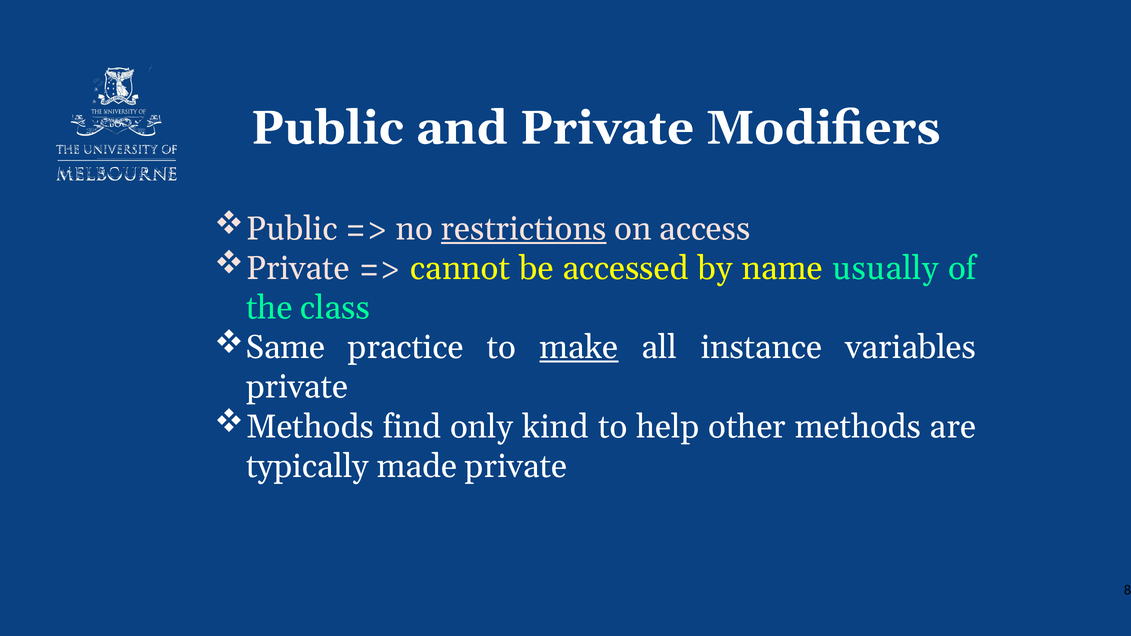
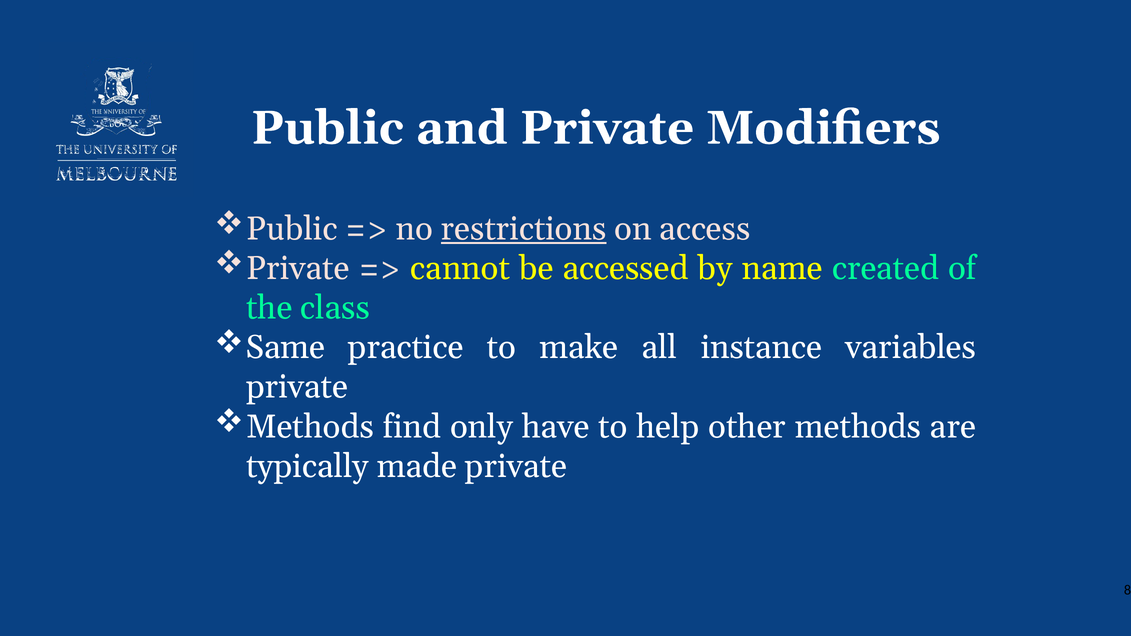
usually: usually -> created (886, 268)
make underline: present -> none (579, 348)
kind: kind -> have (556, 427)
